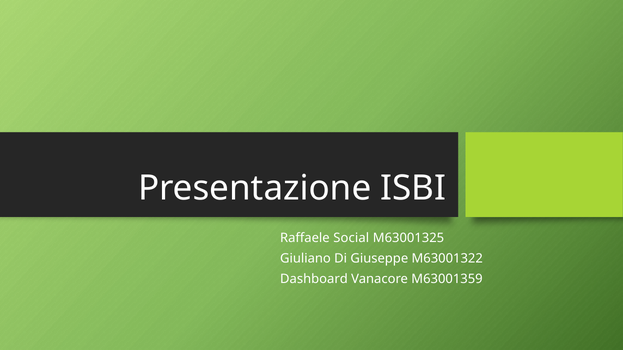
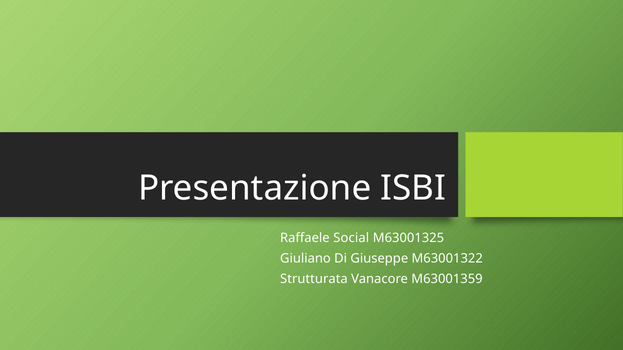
Dashboard: Dashboard -> Strutturata (314, 279)
